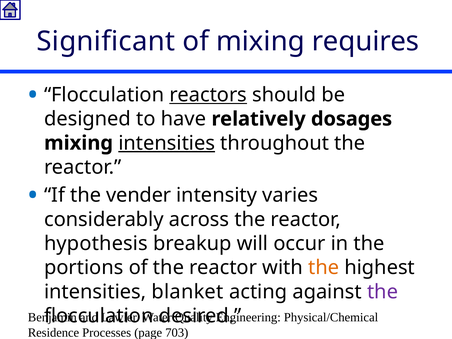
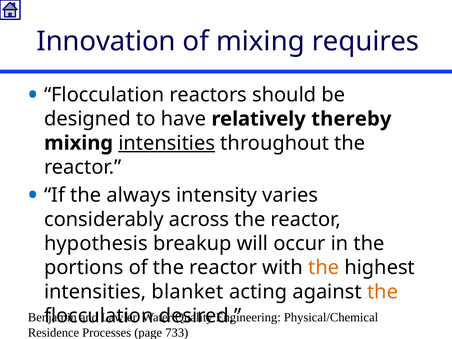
Significant: Significant -> Innovation (106, 41)
reactors underline: present -> none (208, 95)
dosages: dosages -> thereby (351, 119)
vender: vender -> always (139, 195)
the colour: purple -> orange (383, 292)
703: 703 -> 733 (177, 333)
